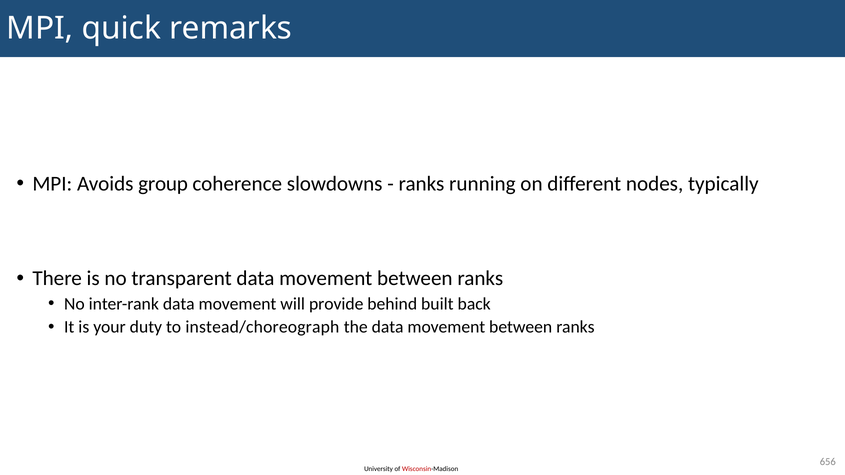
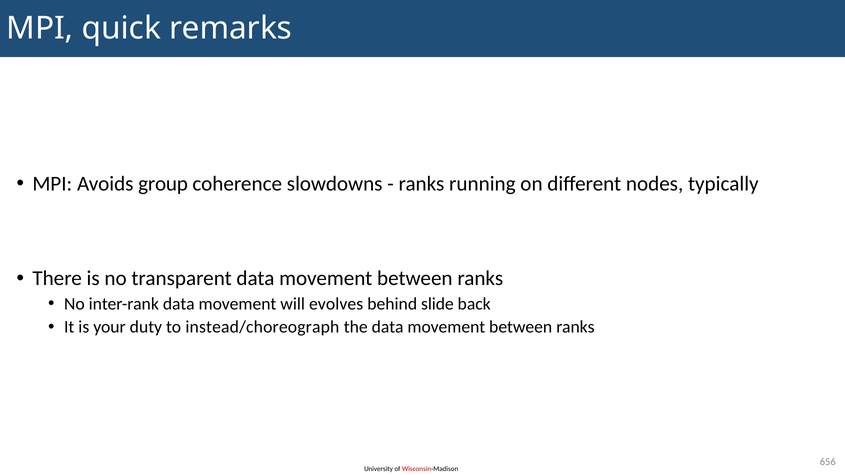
provide: provide -> evolves (336, 304)
built: built -> slide (437, 304)
